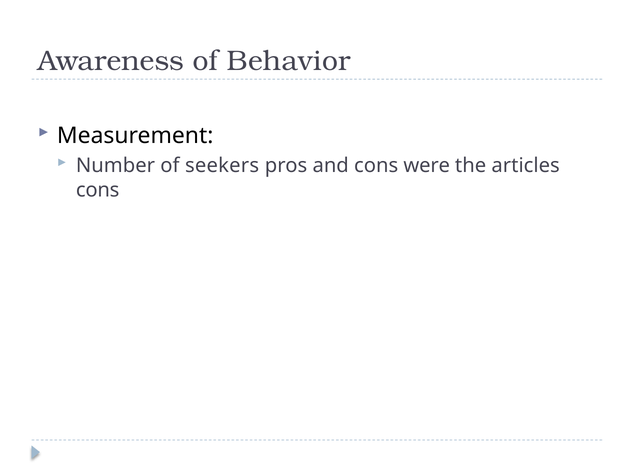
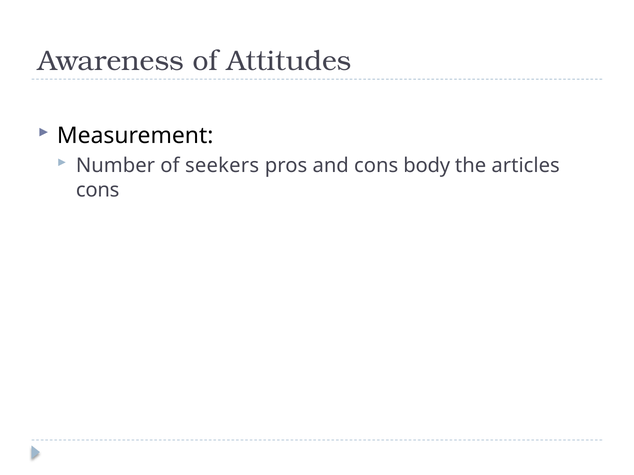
Behavior: Behavior -> Attitudes (289, 61)
were: were -> body (427, 166)
